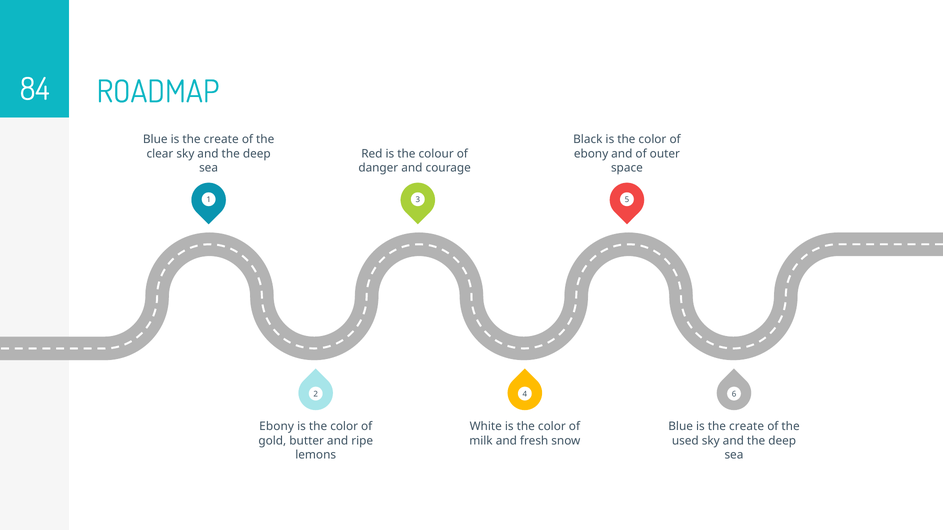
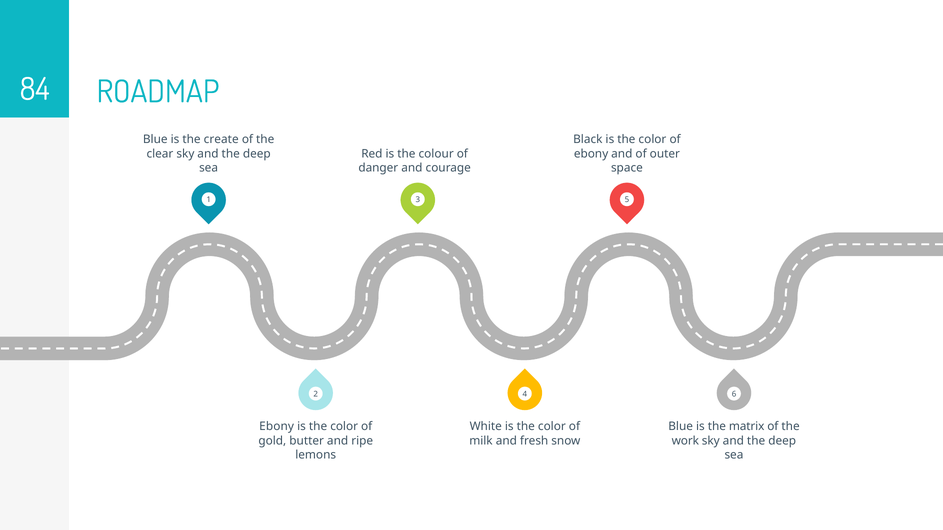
create: create -> matrix (747, 427)
used: used -> work (685, 441)
